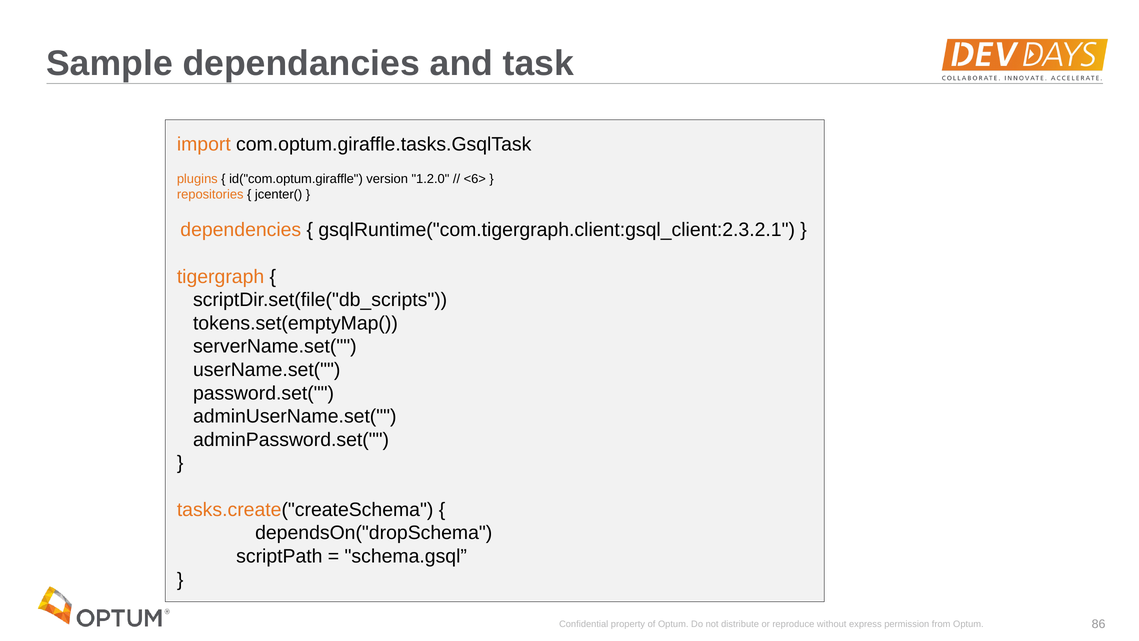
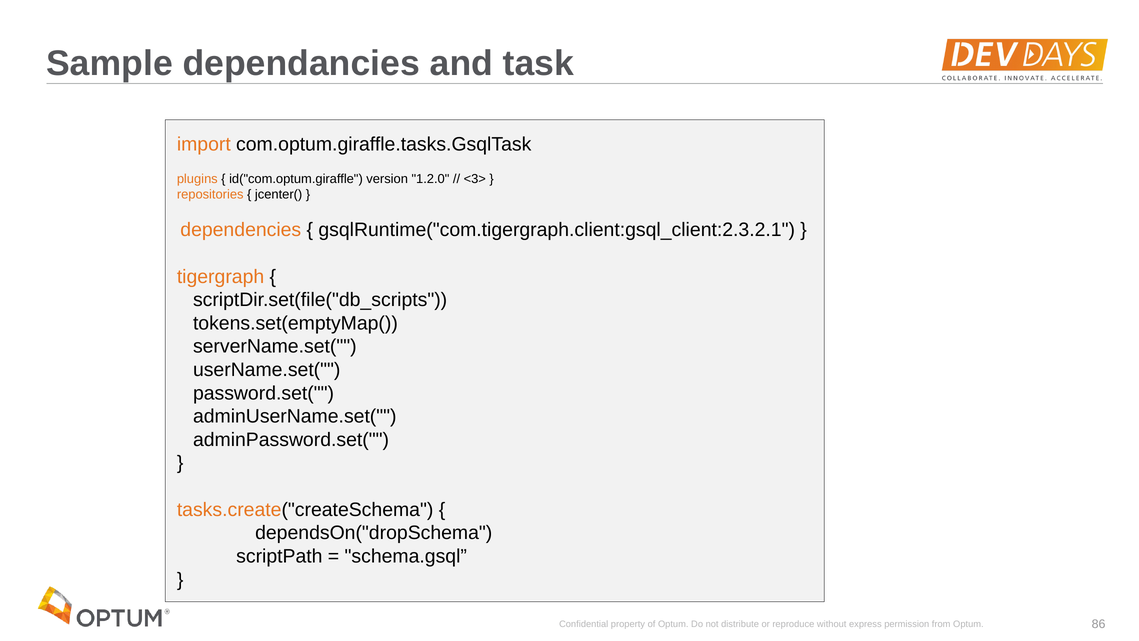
<6>: <6> -> <3> (475, 179)
